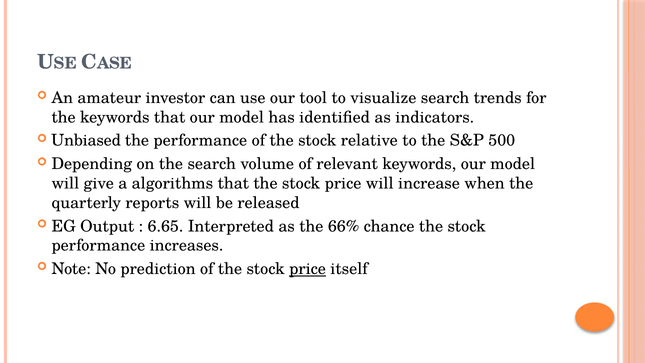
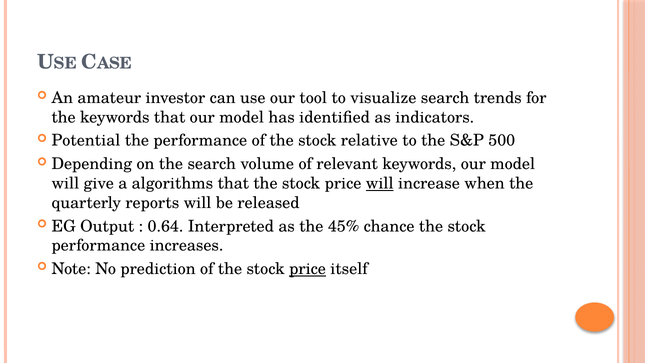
Unbiased: Unbiased -> Potential (86, 141)
will underline: none -> present (380, 183)
6.65: 6.65 -> 0.64 (165, 226)
66%: 66% -> 45% (344, 226)
